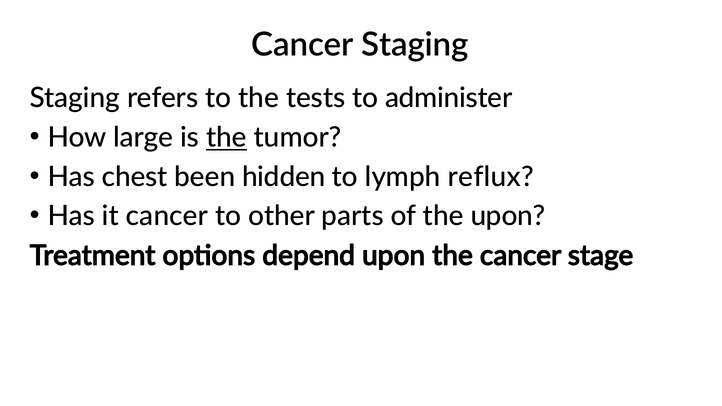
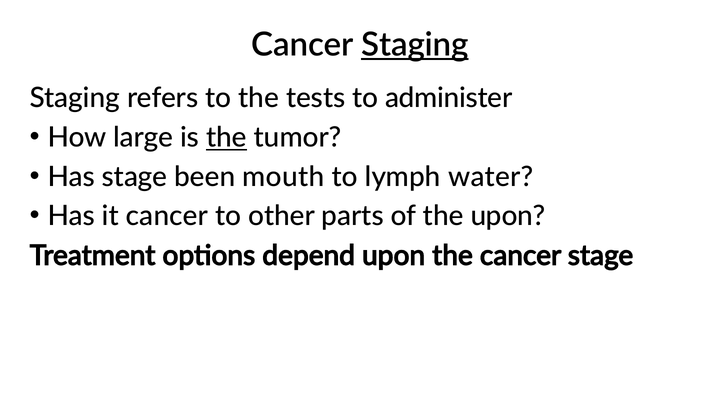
Staging underline: none -> present (415, 45)
Has chest: chest -> stage (135, 177)
hidden: hidden -> mouth (283, 177)
reflux: reflux -> water (491, 177)
